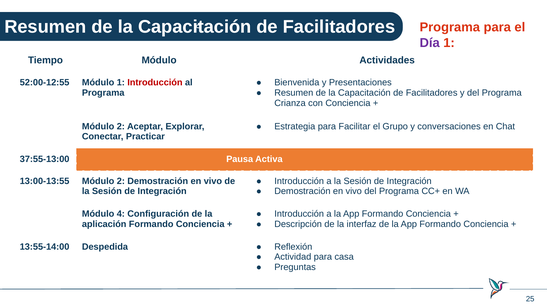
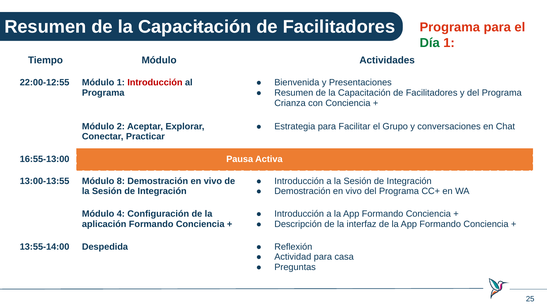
Día colour: purple -> green (430, 43)
52:00-12:55: 52:00-12:55 -> 22:00-12:55 (45, 83)
37:55-13:00: 37:55-13:00 -> 16:55-13:00 (45, 159)
13:00-13:55 Módulo 2: 2 -> 8 (121, 181)
